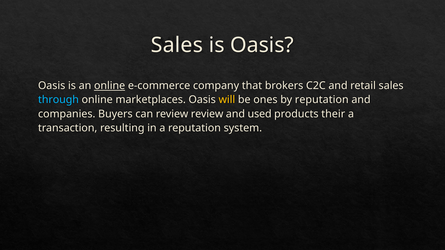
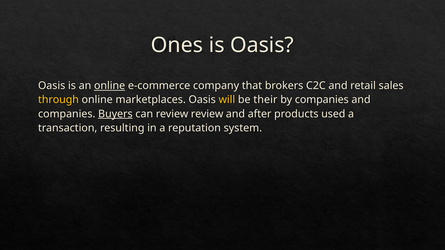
Sales: Sales -> Ones (177, 45)
through colour: light blue -> yellow (58, 100)
ones: ones -> their (265, 100)
by reputation: reputation -> companies (322, 100)
Buyers underline: none -> present (115, 114)
used: used -> after (260, 114)
their: their -> used (333, 114)
